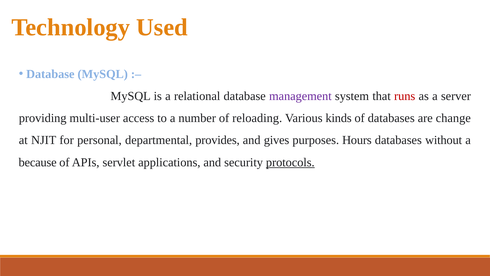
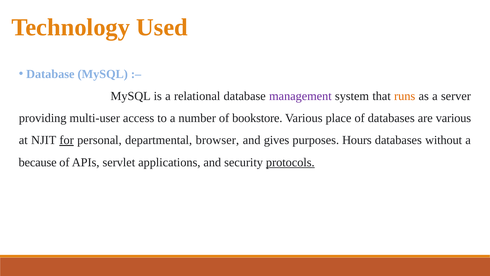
runs colour: red -> orange (405, 96)
reloading: reloading -> bookstore (257, 118)
kinds: kinds -> place (339, 118)
are change: change -> various (453, 118)
for underline: none -> present (67, 140)
provides: provides -> browser (217, 140)
